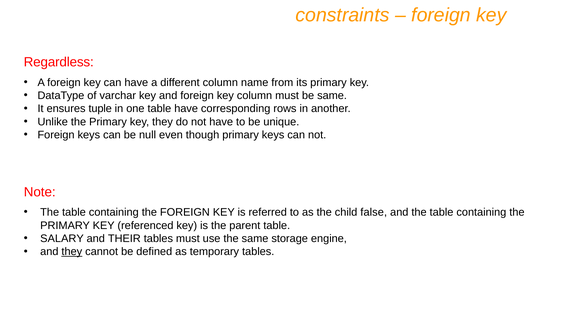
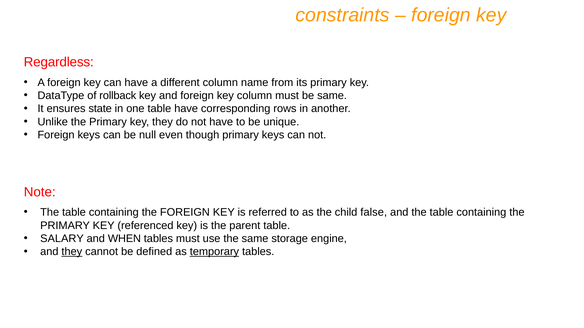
varchar: varchar -> rollback (118, 96)
tuple: tuple -> state (100, 109)
THEIR: THEIR -> WHEN (124, 239)
temporary underline: none -> present (214, 252)
